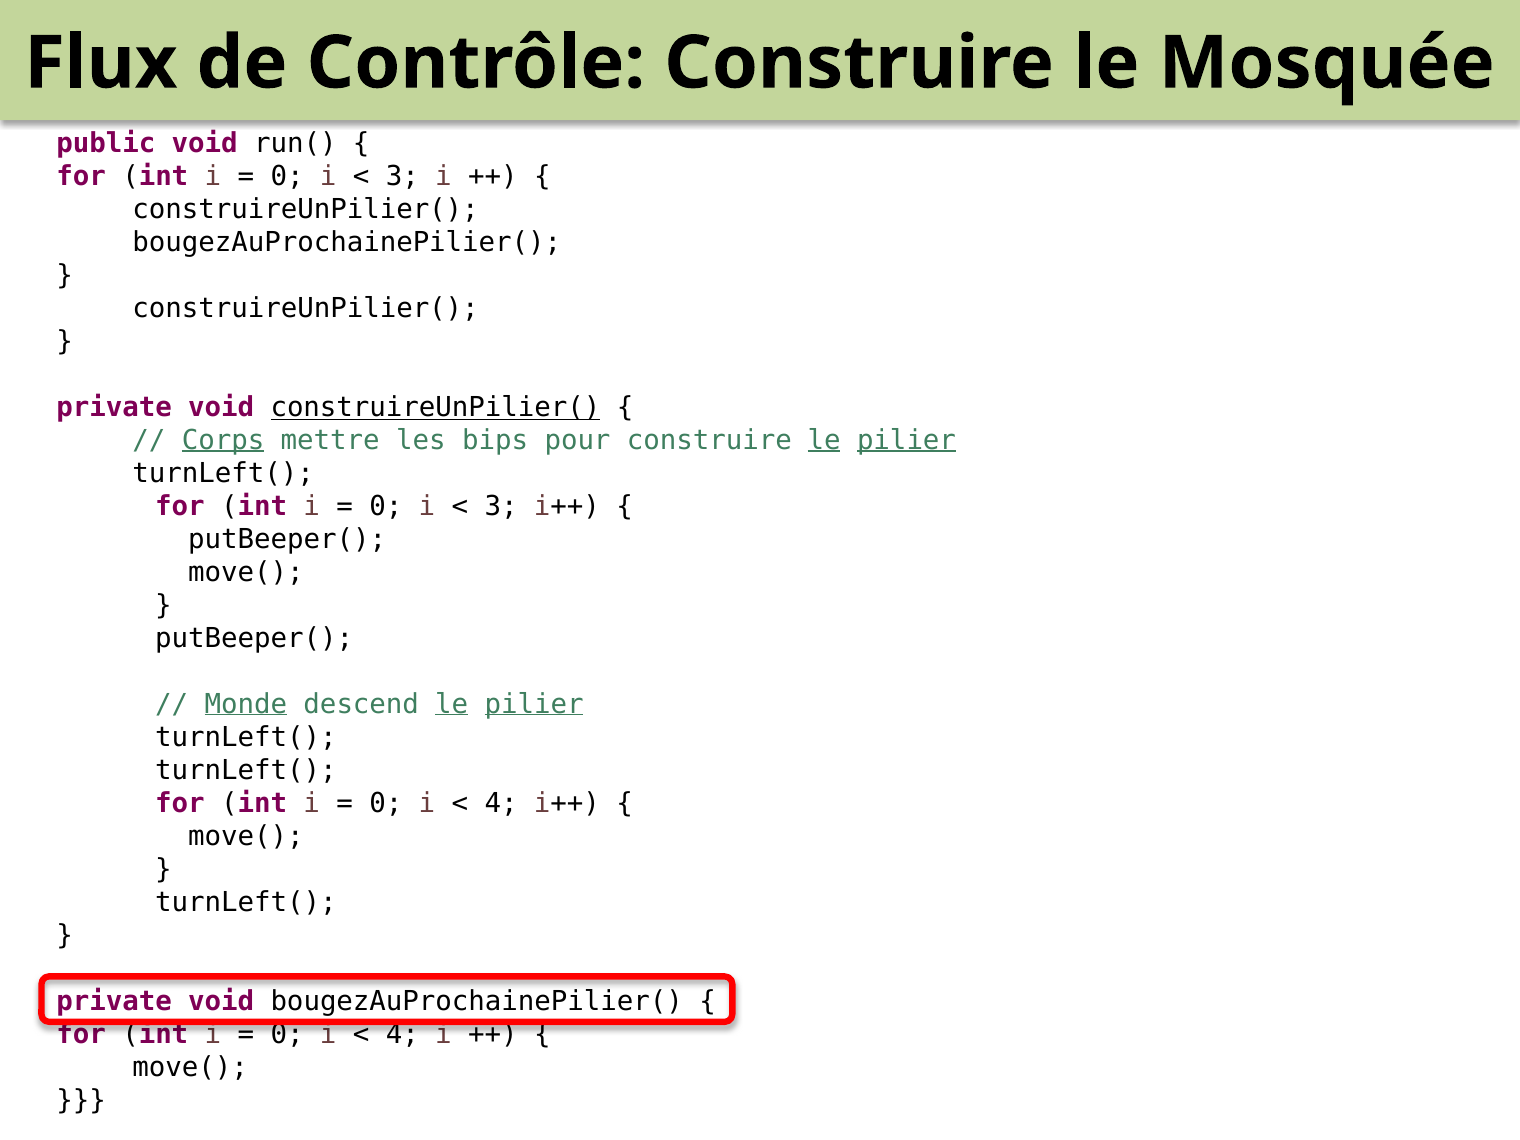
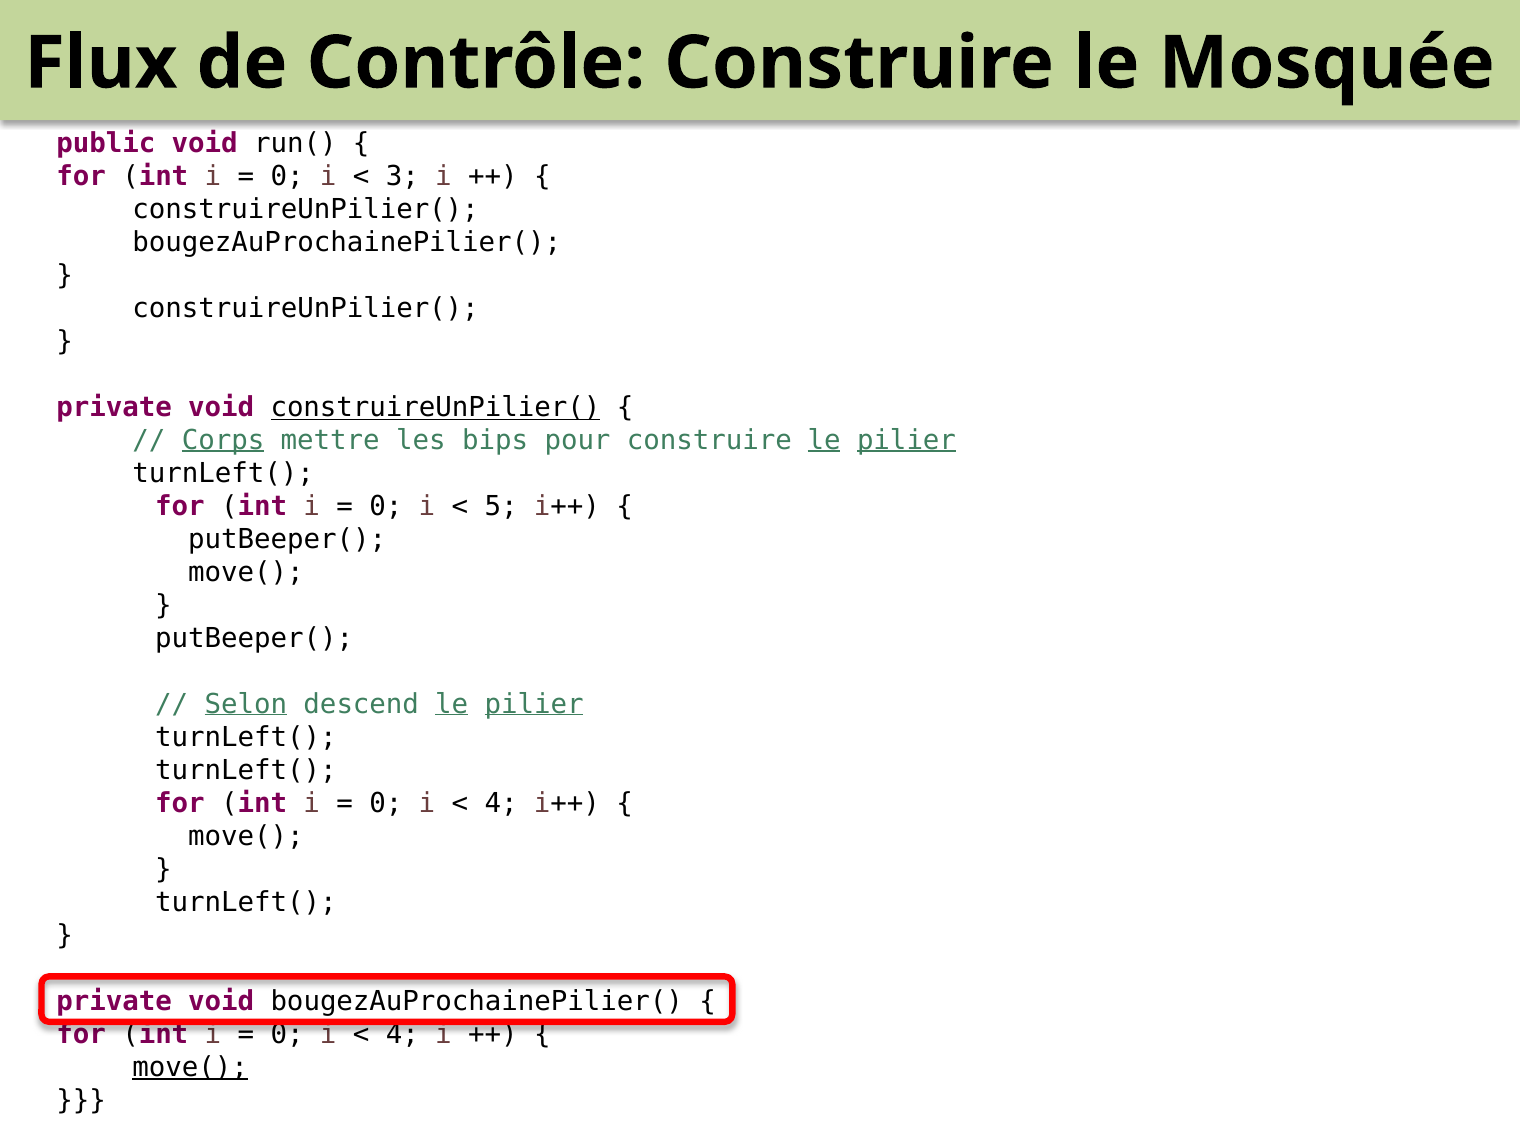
3: 3 -> 5 (501, 507)
Monde: Monde -> Selon (246, 704)
move( underline: none -> present (190, 1067)
